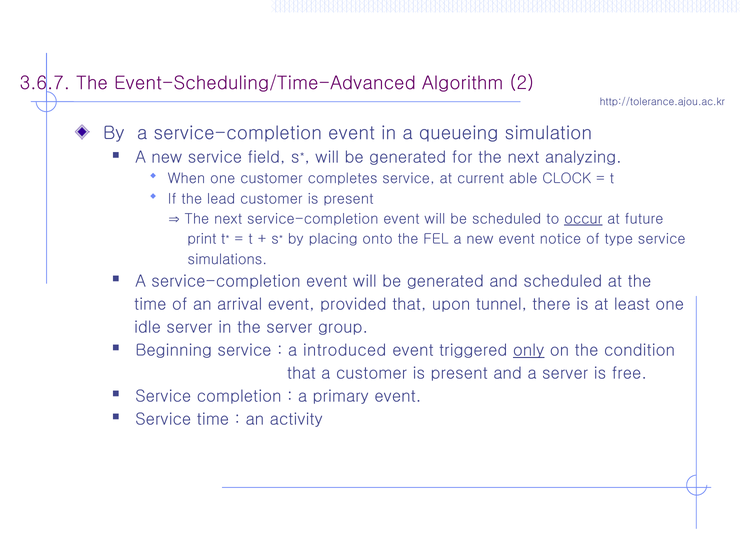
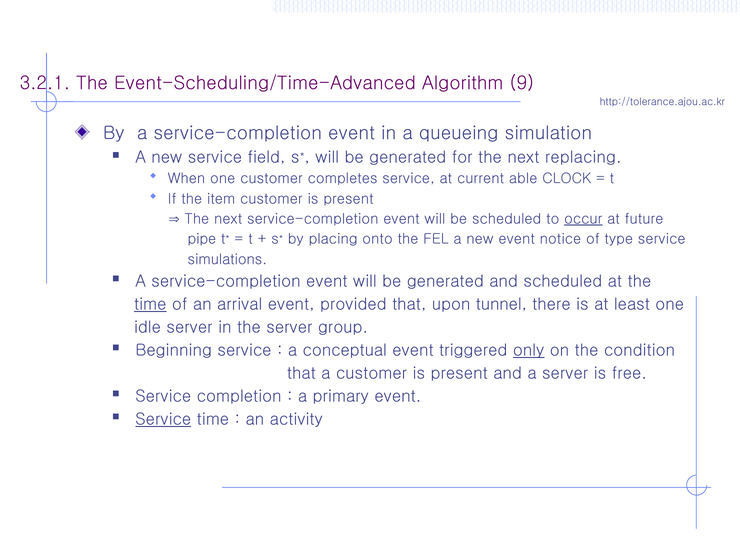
3.6.7: 3.6.7 -> 3.2.1 (45, 83)
2: 2 -> 9 (522, 83)
analyzing: analyzing -> replacing (583, 157)
lead: lead -> item (221, 199)
print: print -> pipe (202, 239)
time underline: none -> present (150, 304)
introduced: introduced -> conceptual (345, 350)
Service underline: none -> present (163, 419)
